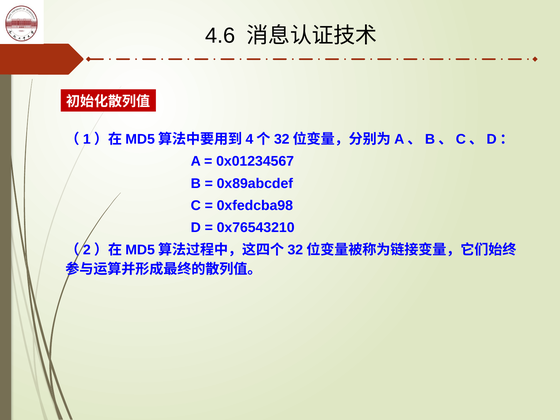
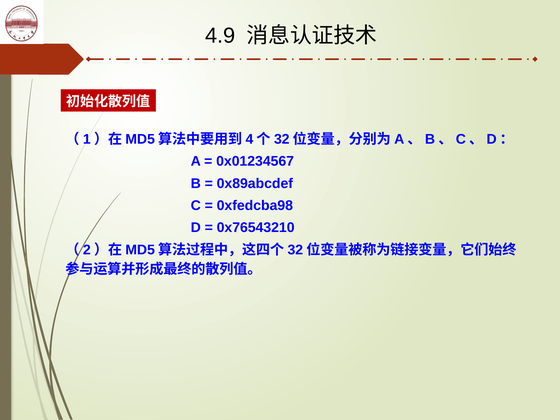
4.6: 4.6 -> 4.9 (220, 36)
